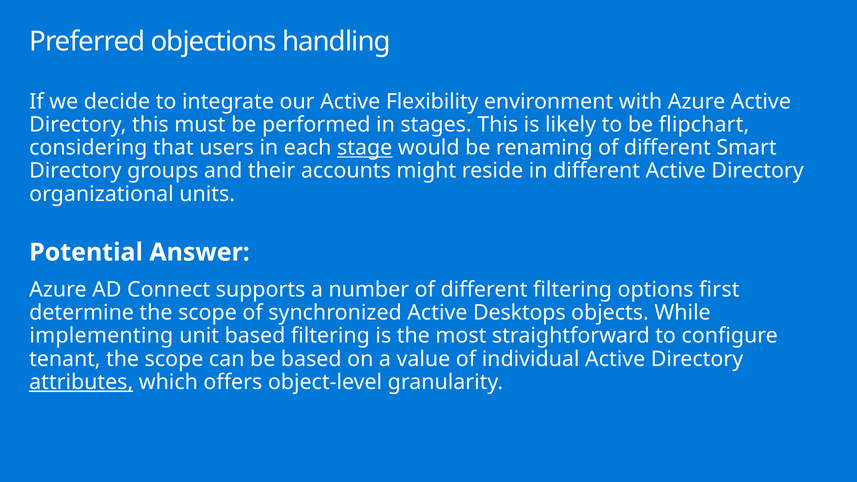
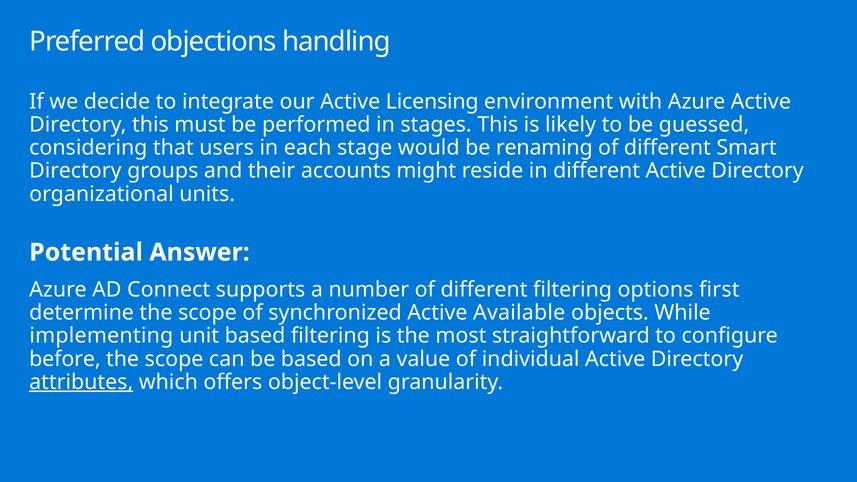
Flexibility: Flexibility -> Licensing (432, 101)
flipchart: flipchart -> guessed (704, 125)
stage underline: present -> none (365, 148)
Desktops: Desktops -> Available (519, 313)
tenant: tenant -> before (65, 359)
